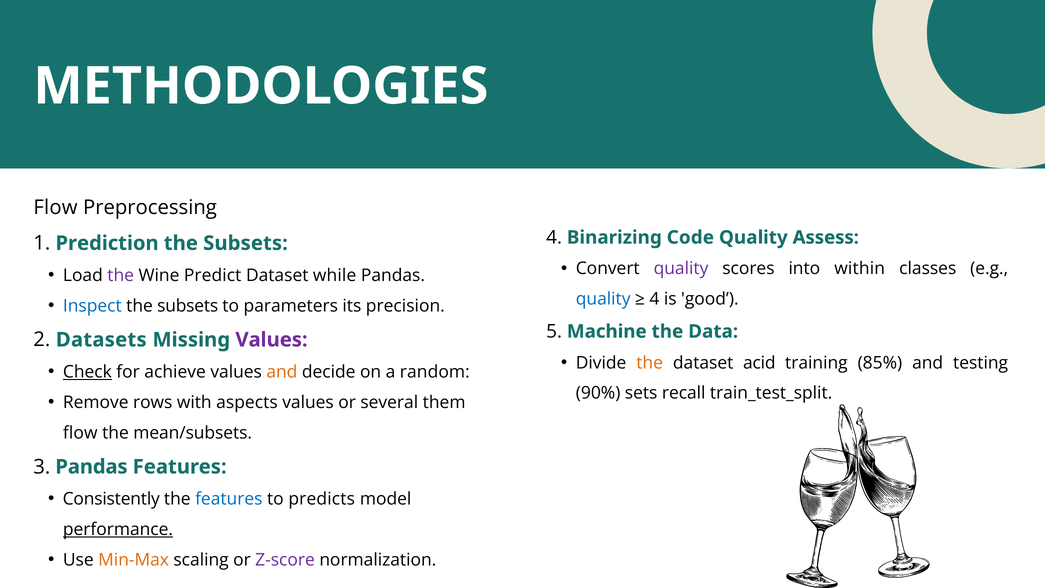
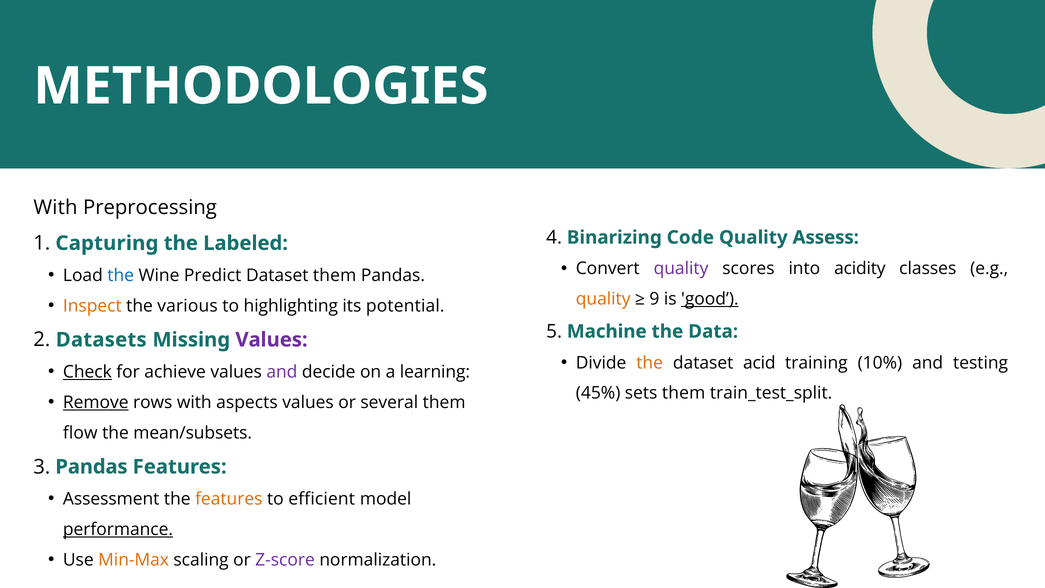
Flow: Flow -> With (55, 208)
Prediction: Prediction -> Capturing (107, 243)
Subsets: Subsets -> Labeled (246, 243)
within: within -> acidity (860, 269)
the colour: purple -> blue (121, 275)
Dataset while: while -> them (335, 275)
quality colour: blue -> orange (603, 299)
4: 4 -> 9 (654, 299)
good underline: none -> present (710, 299)
Inspect colour: blue -> orange (92, 306)
subsets: subsets -> various (188, 306)
parameters: parameters -> highlighting (291, 306)
precision: precision -> potential (405, 306)
85%: 85% -> 10% (880, 363)
and colour: orange -> purple (282, 372)
random: random -> learning (435, 372)
90%: 90% -> 45% (598, 393)
sets recall: recall -> them (684, 393)
Remove underline: none -> present (96, 402)
Consistently: Consistently -> Assessment (111, 499)
features colour: blue -> orange (229, 499)
predicts: predicts -> efficient (322, 499)
